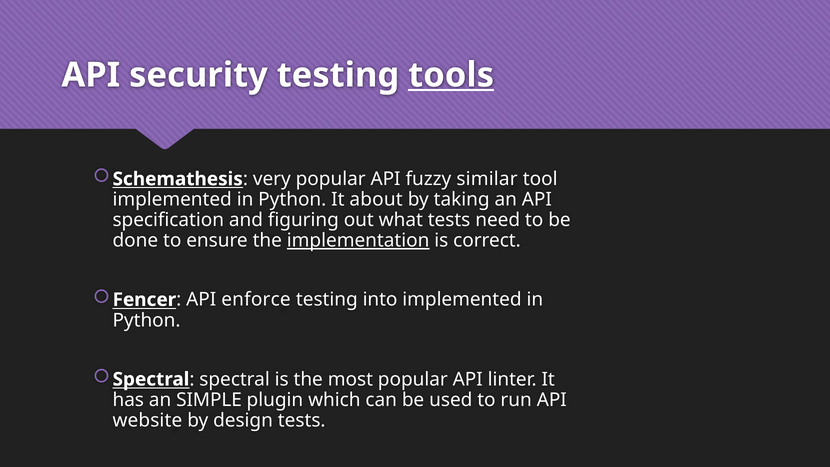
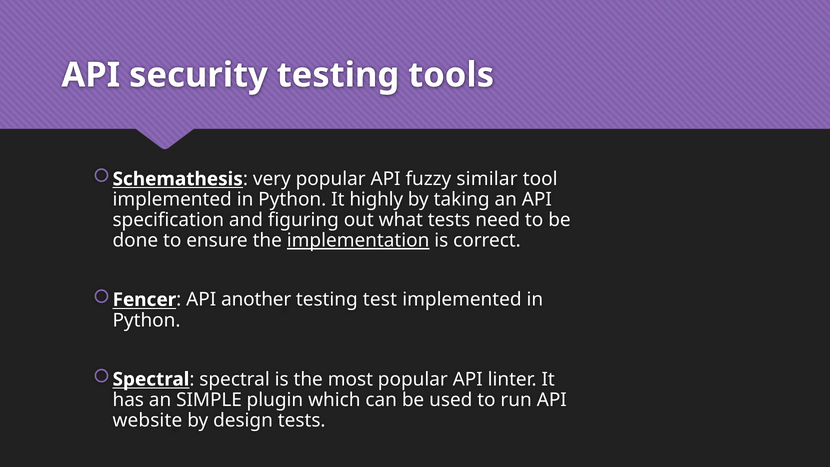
tools underline: present -> none (451, 75)
about: about -> highly (376, 199)
enforce: enforce -> another (256, 300)
into: into -> test (380, 300)
